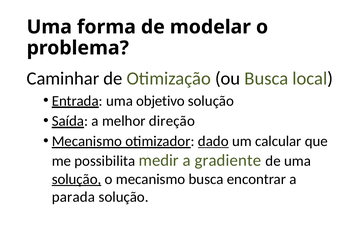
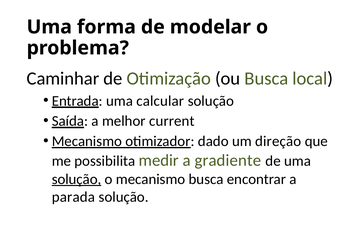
objetivo: objetivo -> calcular (160, 101)
direção: direção -> current (172, 121)
dado underline: present -> none (213, 141)
calcular: calcular -> direção (278, 141)
